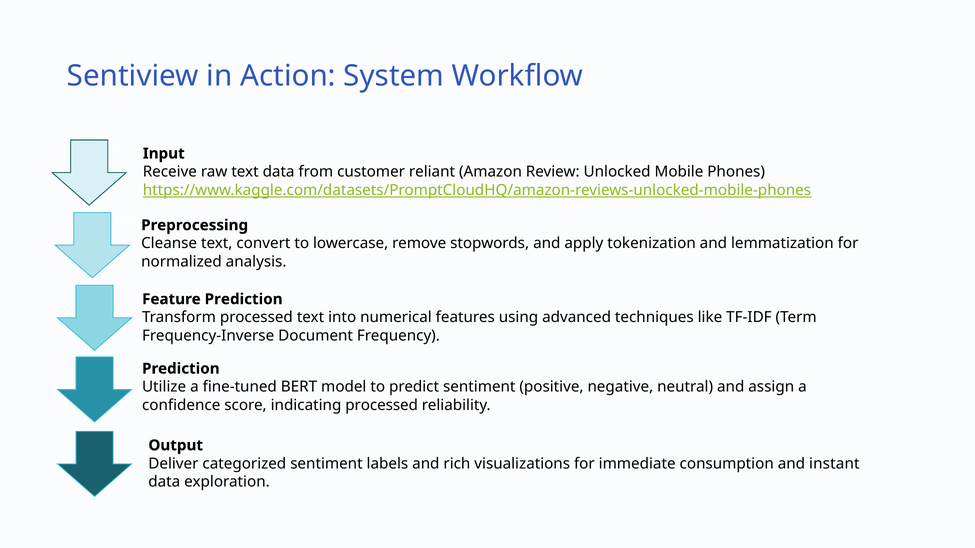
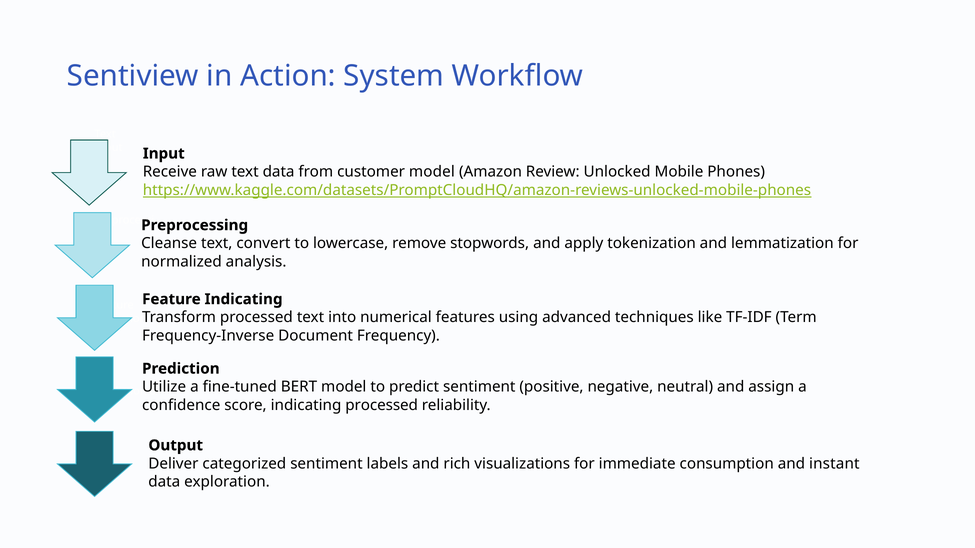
customer reliant: reliant -> model (432, 172)
Feature Prediction: Prediction -> Indicating (244, 299)
